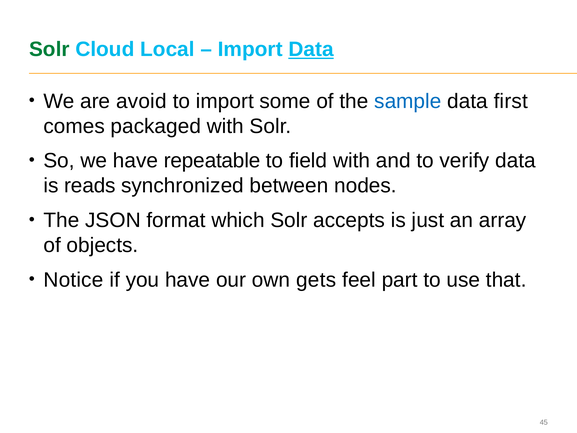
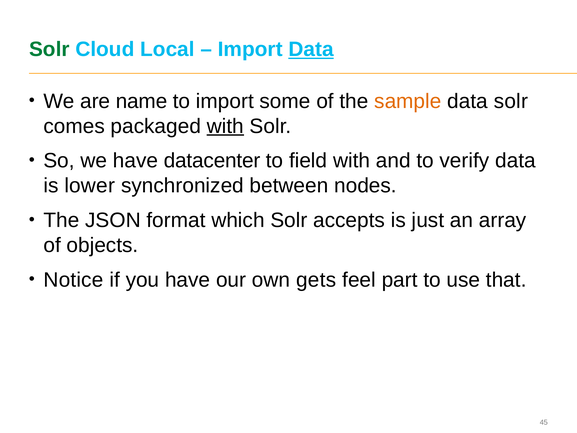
avoid: avoid -> name (142, 101)
sample colour: blue -> orange (408, 101)
data first: first -> solr (511, 101)
with underline: none -> present (225, 126)
repeatable: repeatable -> datacenter (212, 161)
reads: reads -> lower (90, 186)
